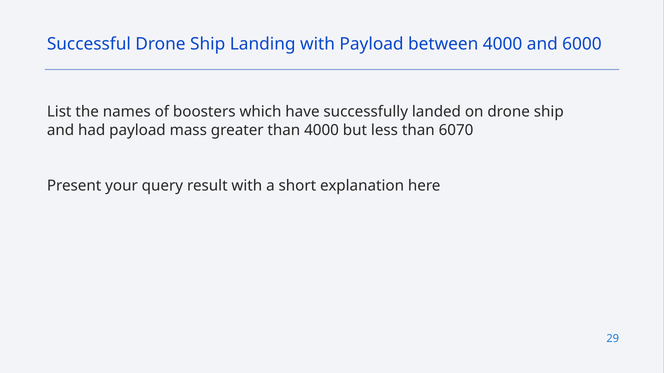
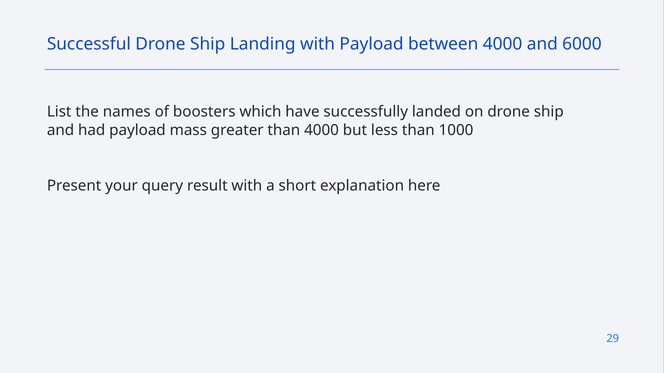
6070: 6070 -> 1000 (456, 130)
